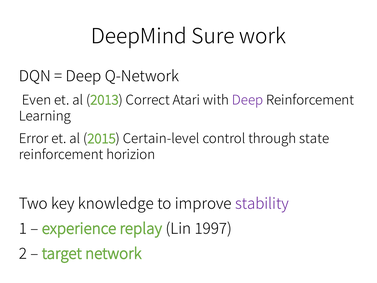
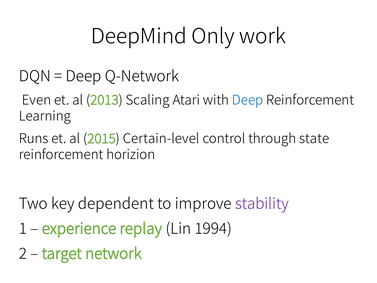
Sure: Sure -> Only (213, 36)
Correct: Correct -> Scaling (148, 100)
Deep colour: purple -> blue (248, 100)
Error: Error -> Runs (34, 139)
knowledge: knowledge -> dependent (116, 204)
1997: 1997 -> 1994 (213, 229)
